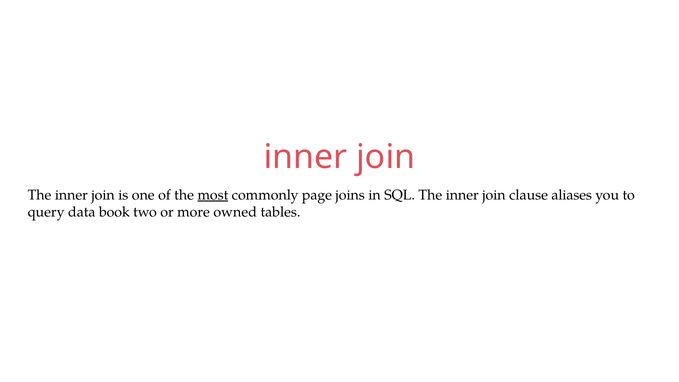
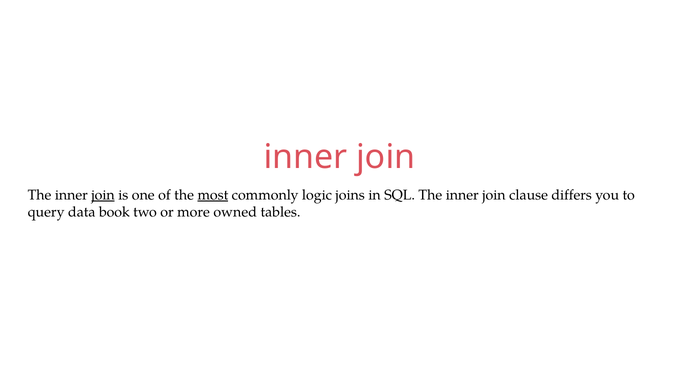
join underline: none -> present (103, 195)
page: page -> logic (317, 195)
aliases: aliases -> differs (572, 195)
